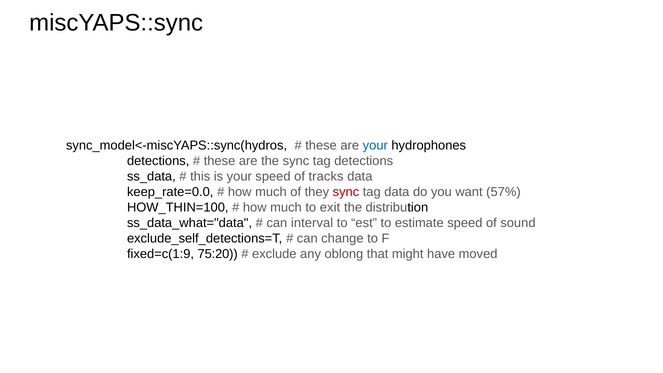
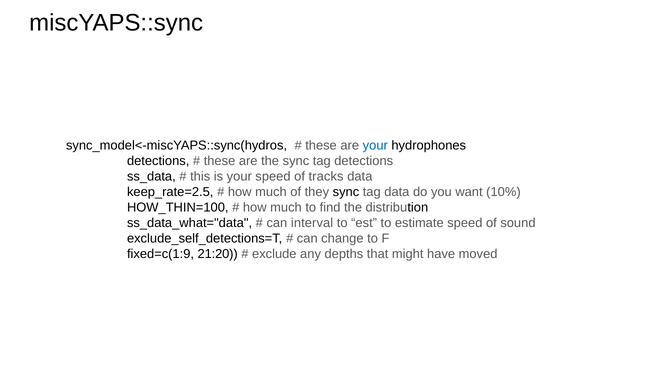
keep_rate=0.0: keep_rate=0.0 -> keep_rate=2.5 (170, 192)
sync colour: red -> black (346, 192)
57%: 57% -> 10% (503, 192)
exit: exit -> find (330, 207)
75:20: 75:20 -> 21:20 (218, 254)
oblong: oblong -> depths (344, 254)
